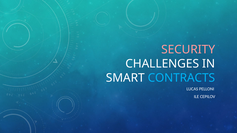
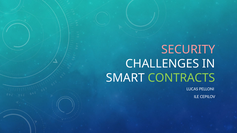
CONTRACTS colour: light blue -> light green (181, 78)
